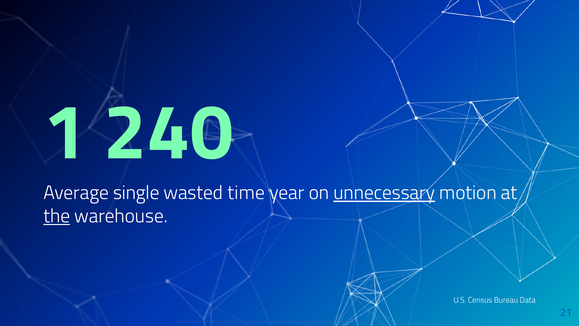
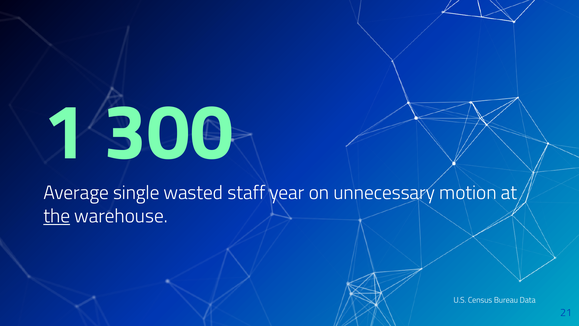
240: 240 -> 300 (169, 133)
time: time -> staff (246, 193)
unnecessary underline: present -> none (384, 193)
